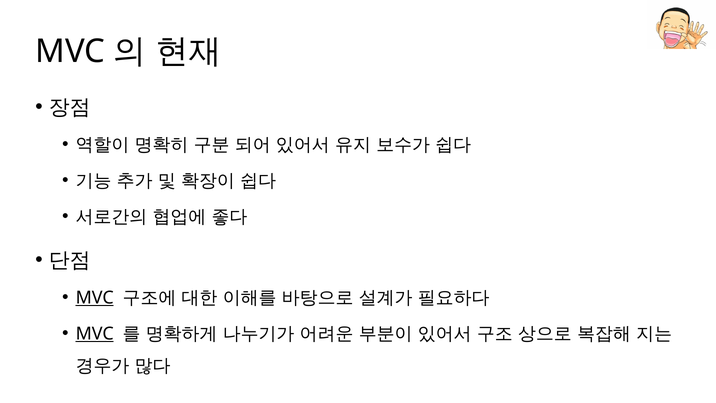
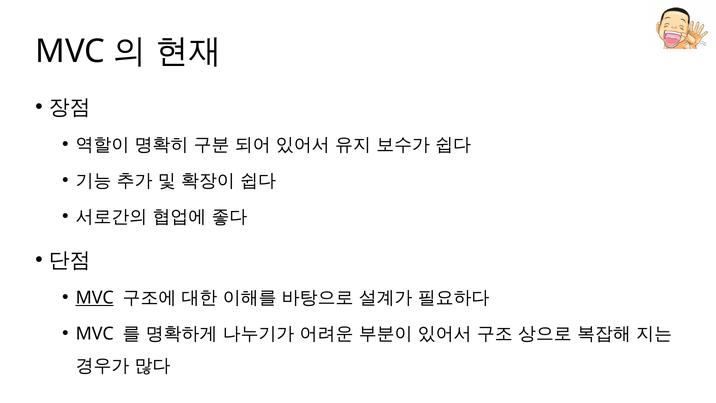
MVC underline: present -> none (95, 334)
